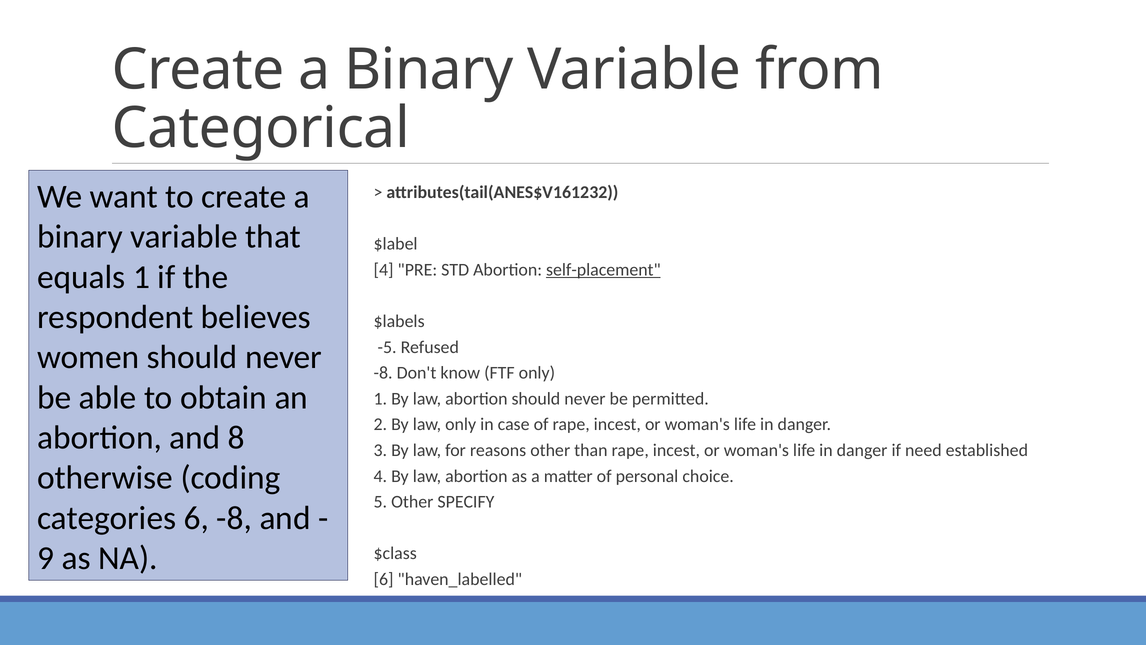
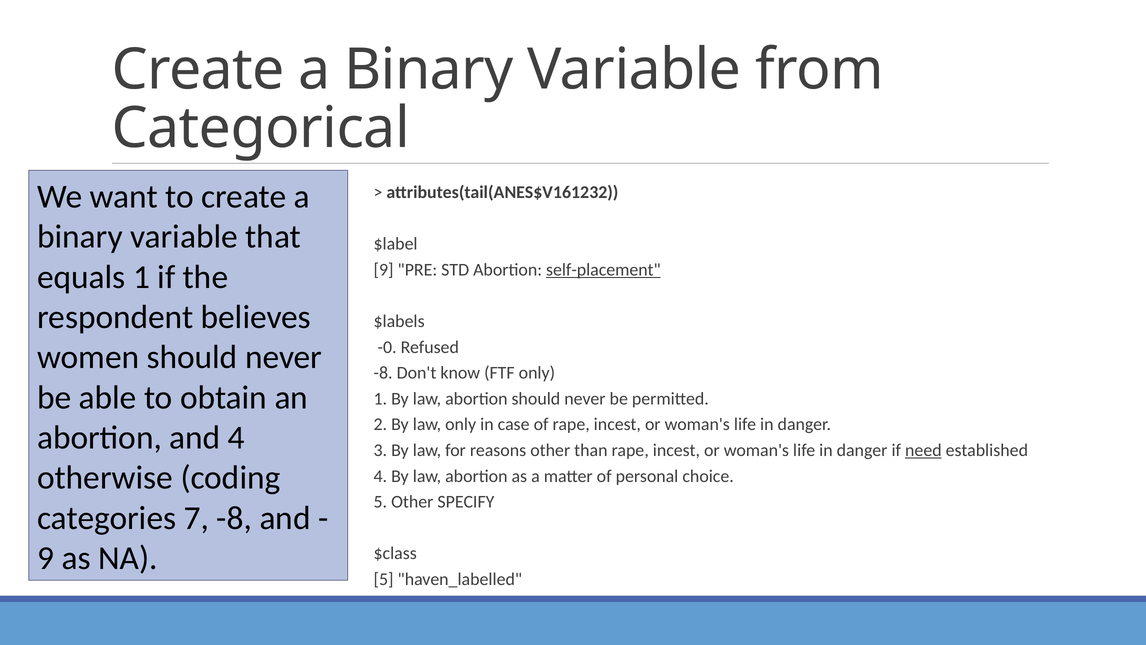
4: 4 -> 9 (384, 270)
-5: -5 -> -0 (387, 347)
and 8: 8 -> 4 (236, 437)
need underline: none -> present (923, 450)
categories 6: 6 -> 7 (196, 518)
6: 6 -> 5 (384, 579)
